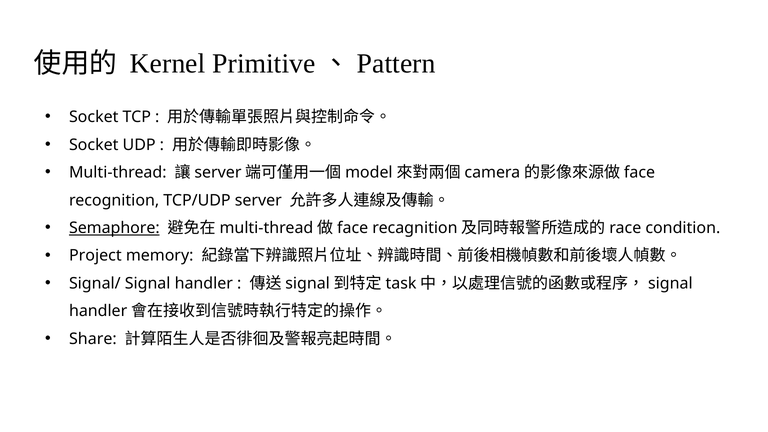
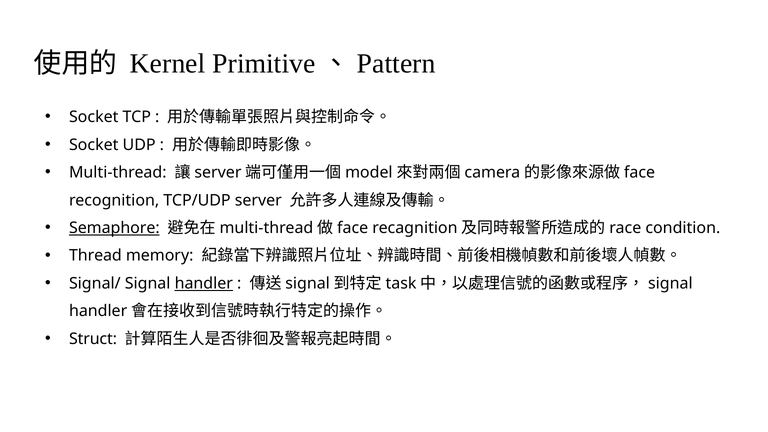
Project: Project -> Thread (95, 256)
handler underline: none -> present (204, 283)
Share: Share -> Struct (93, 339)
